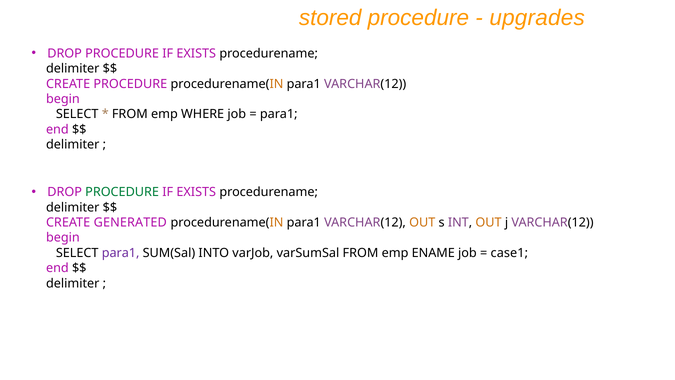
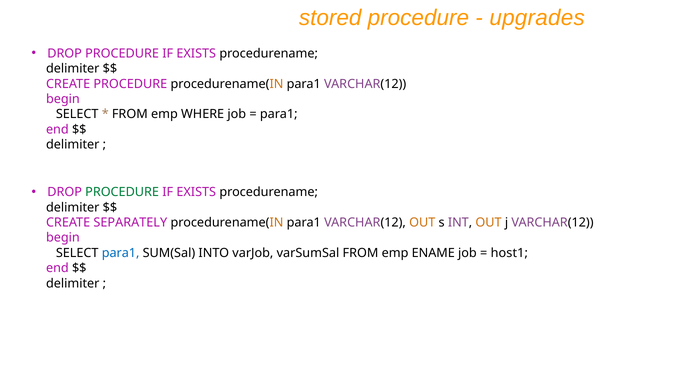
GENERATED: GENERATED -> SEPARATELY (130, 222)
para1 colour: purple -> blue (121, 253)
case1: case1 -> host1 (509, 253)
